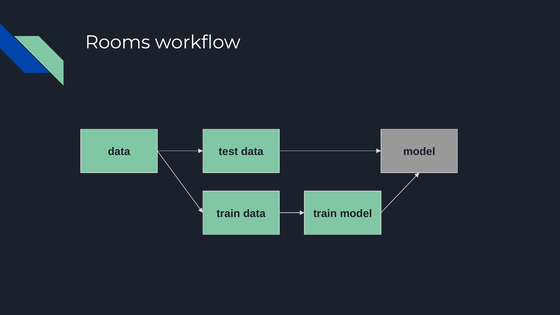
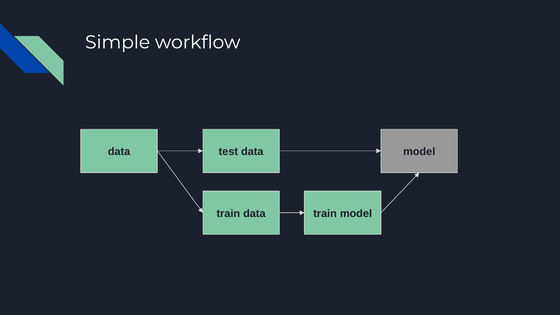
Rooms: Rooms -> Simple (118, 42)
